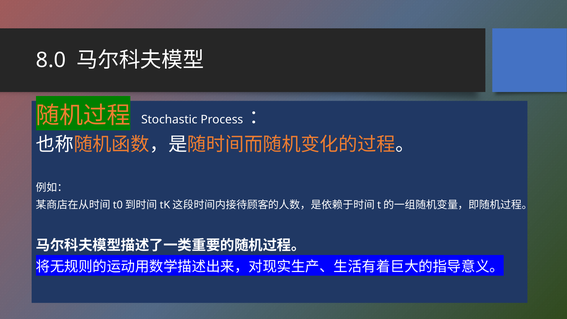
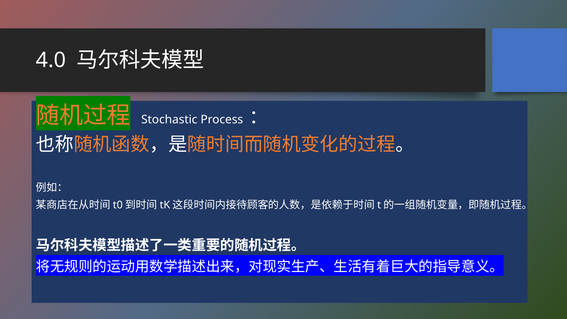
8.0: 8.0 -> 4.0 (51, 60)
